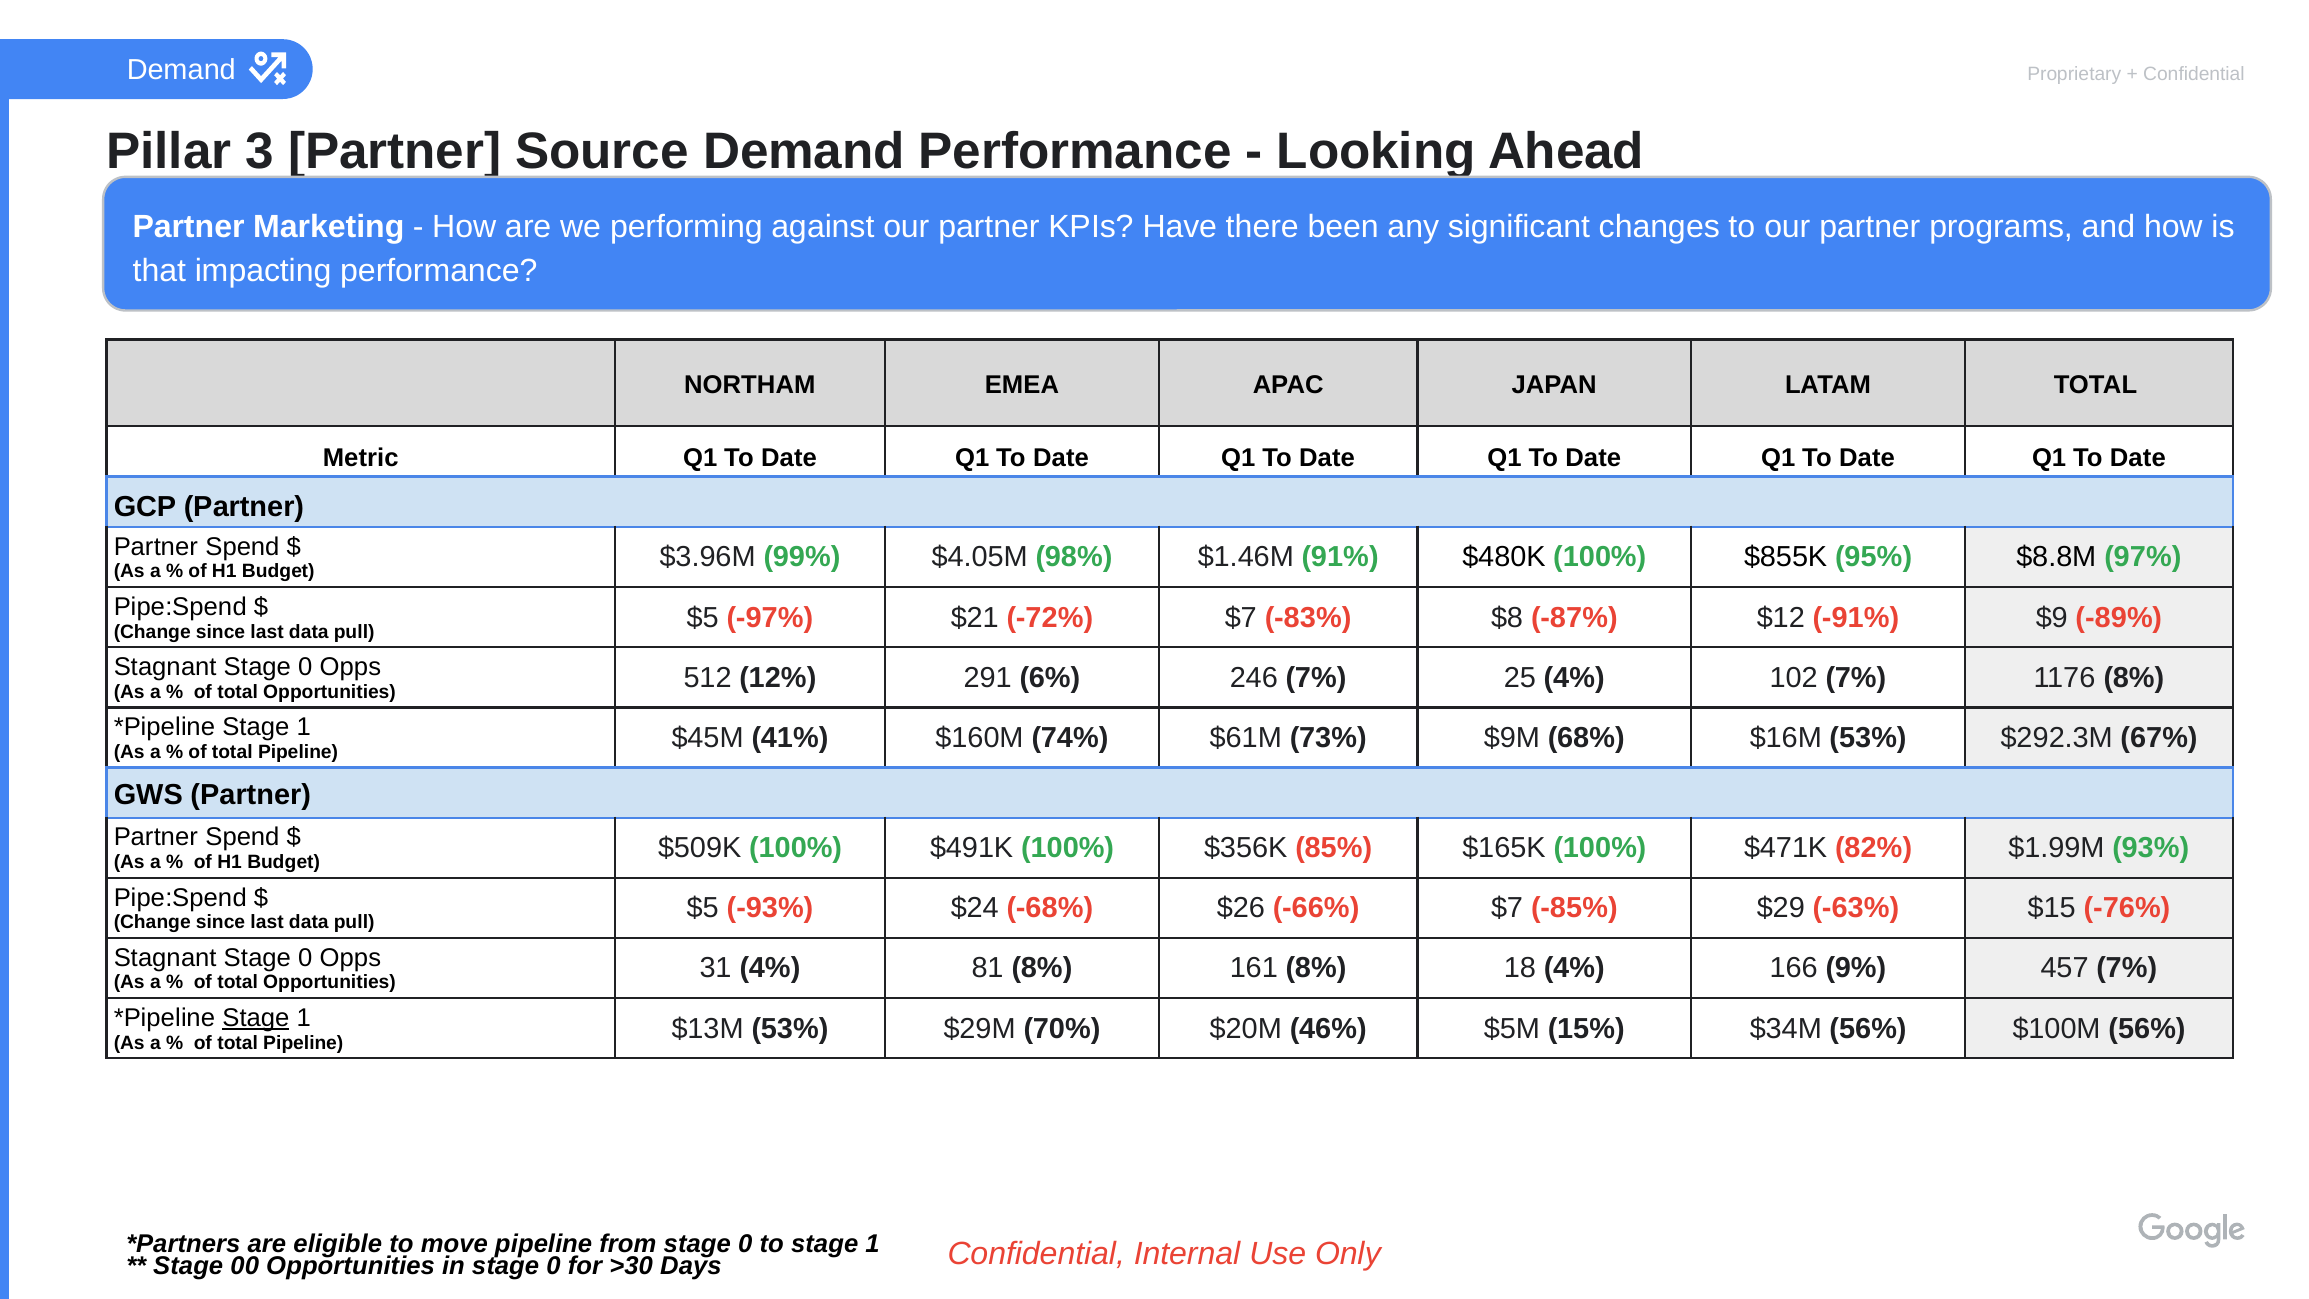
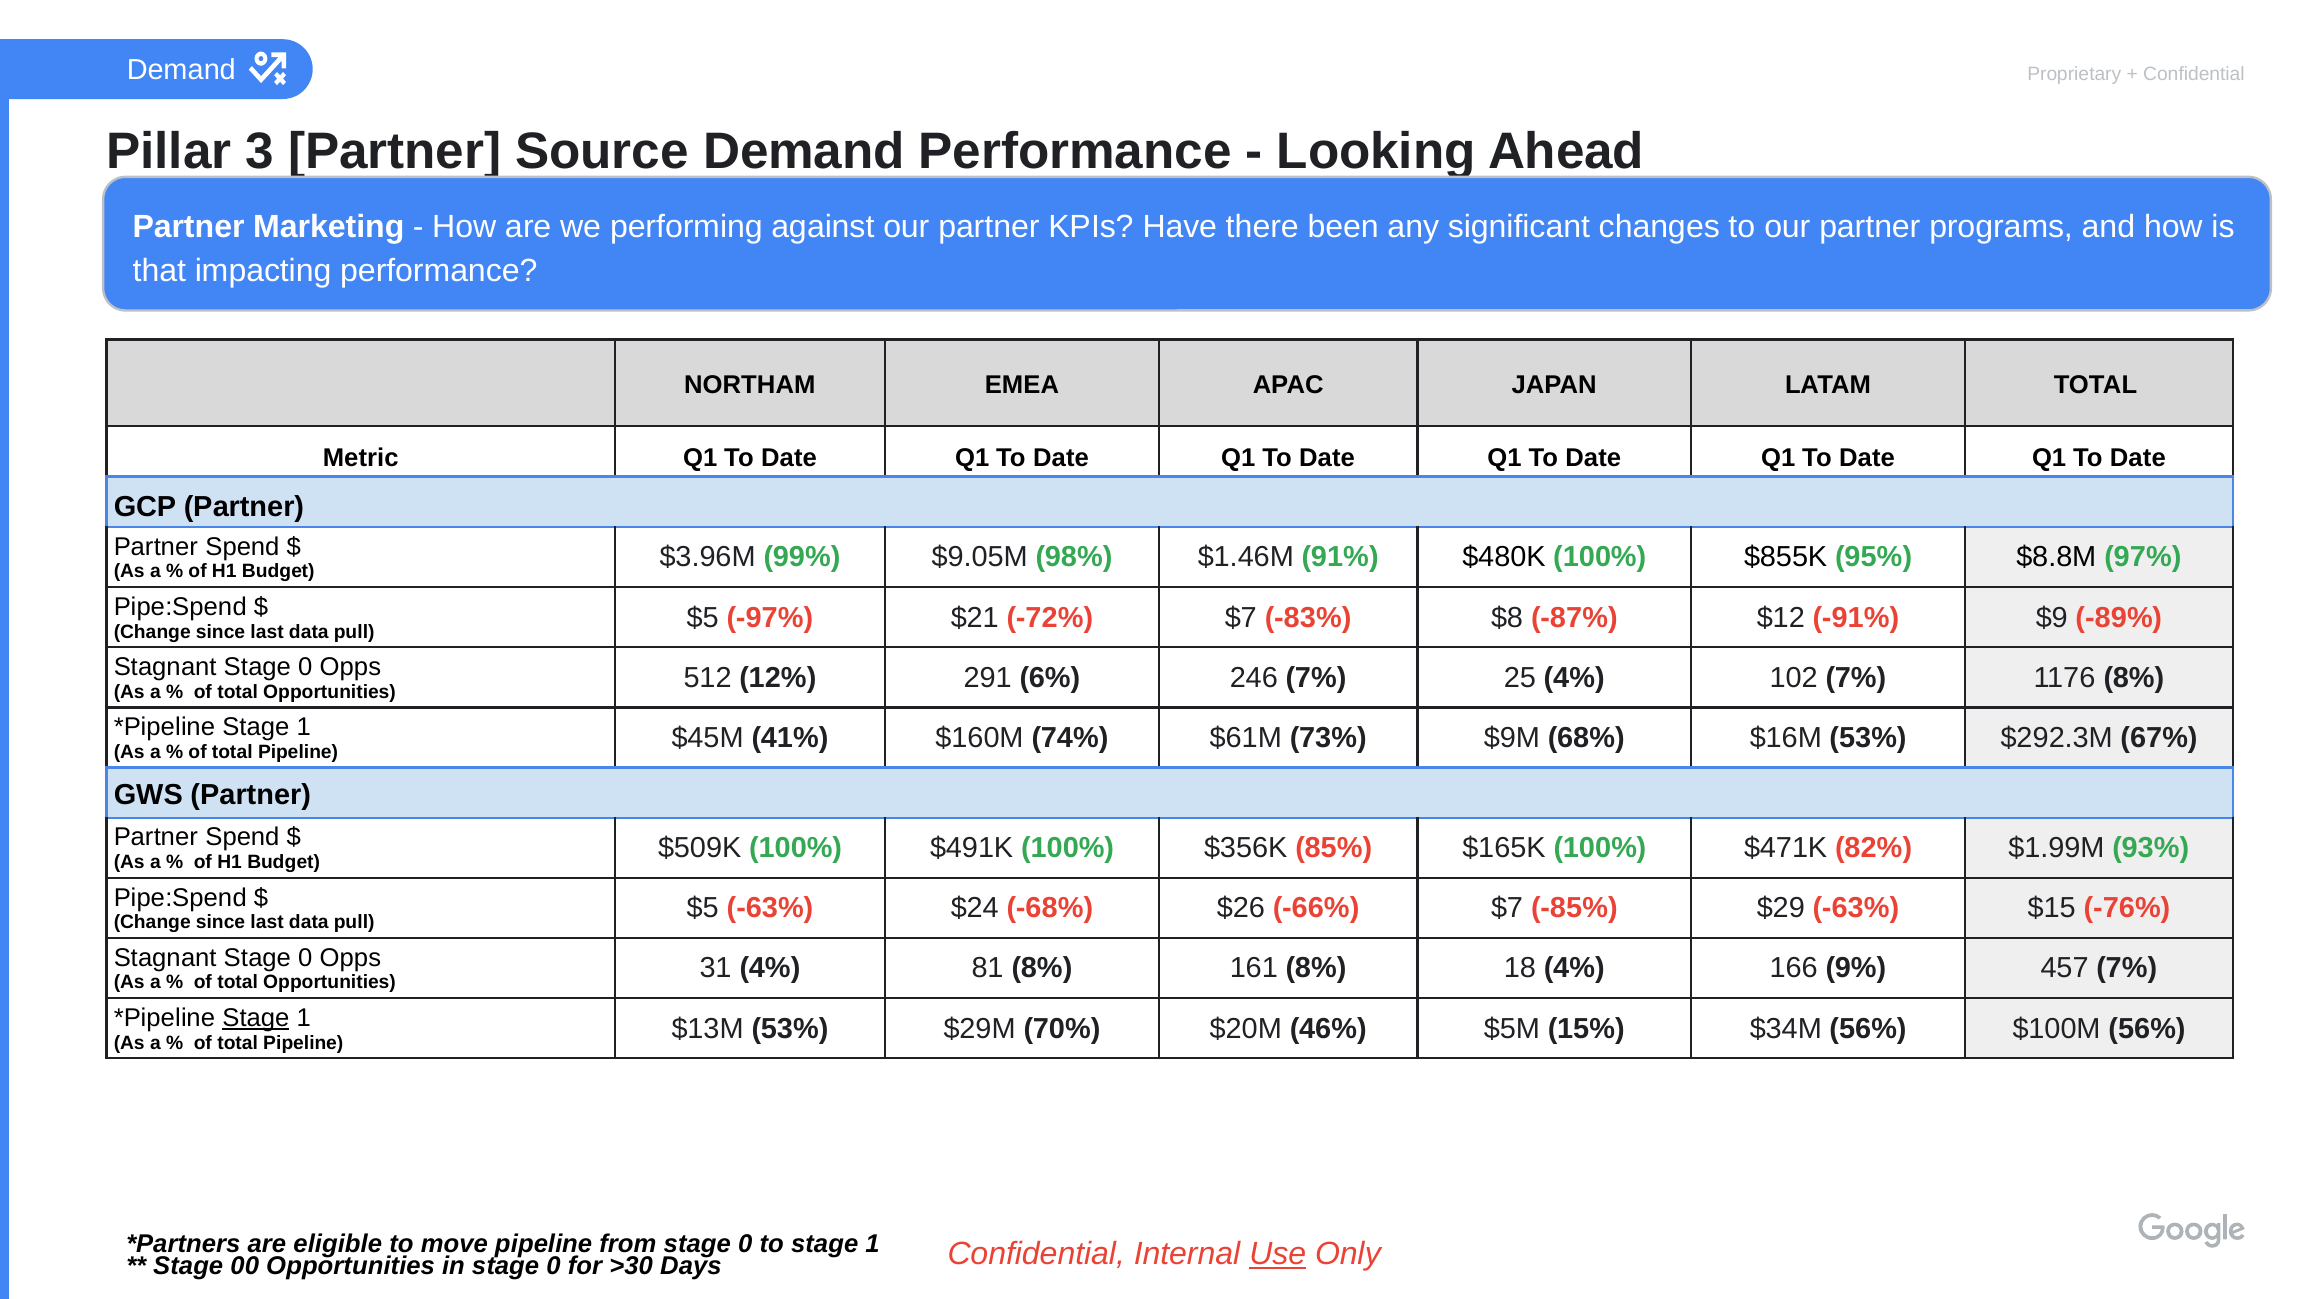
$4.05M: $4.05M -> $9.05M (980, 557)
$5 -93%: -93% -> -63% (770, 908)
Use underline: none -> present (1278, 1254)
